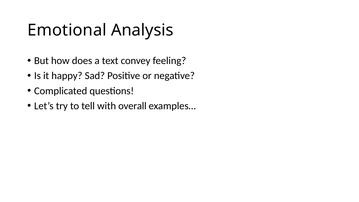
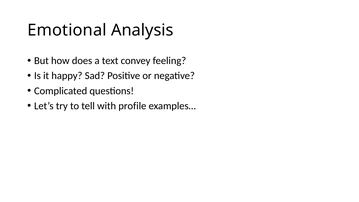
overall: overall -> profile (132, 106)
